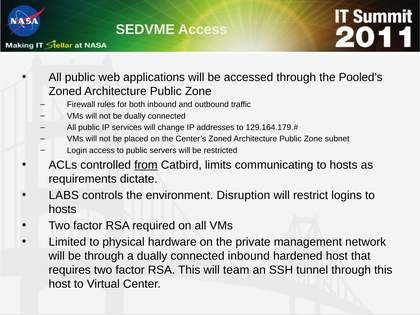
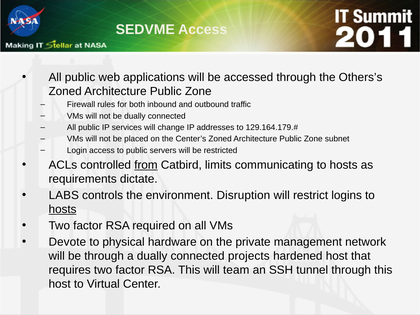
Pooled’s: Pooled’s -> Others’s (361, 77)
hosts underline: none -> present (63, 209)
Limited: Limited -> Devote (67, 242)
connected inbound: inbound -> projects (249, 256)
